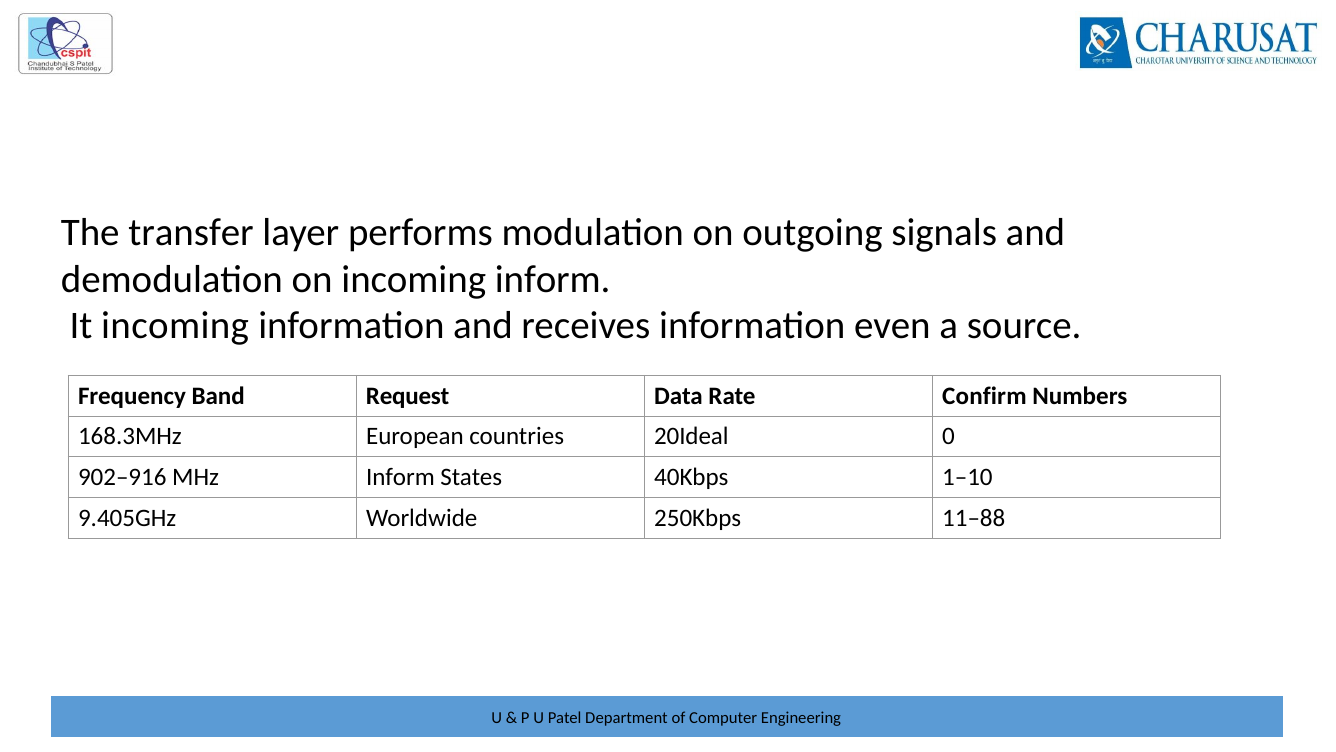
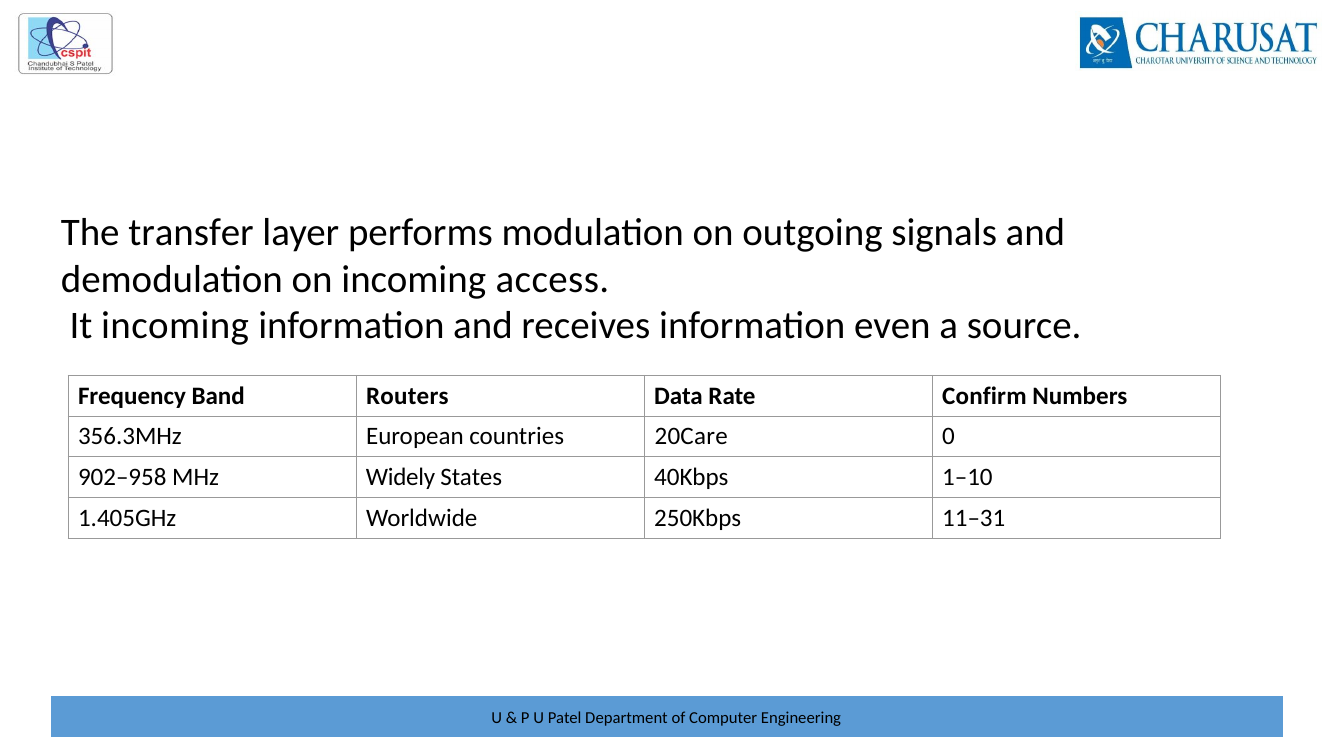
incoming inform: inform -> access (552, 279)
Request: Request -> Routers (407, 396)
168.3MHz: 168.3MHz -> 356.3MHz (130, 436)
20Ideal: 20Ideal -> 20Care (691, 436)
902–916: 902–916 -> 902–958 (122, 477)
MHz Inform: Inform -> Widely (401, 477)
9.405GHz: 9.405GHz -> 1.405GHz (127, 518)
11–88: 11–88 -> 11–31 (974, 518)
